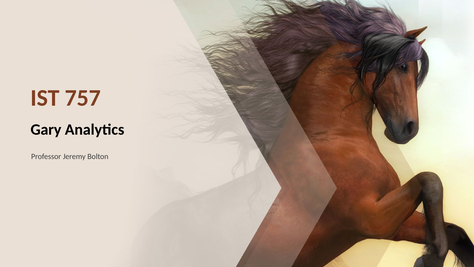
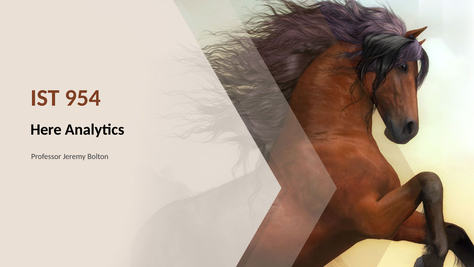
757: 757 -> 954 (83, 98)
Gary: Gary -> Here (46, 129)
